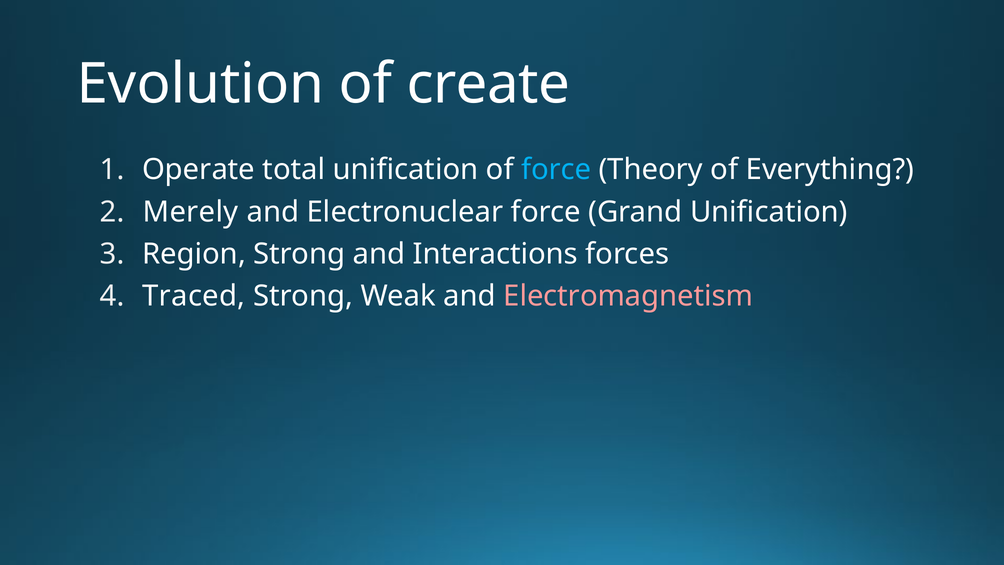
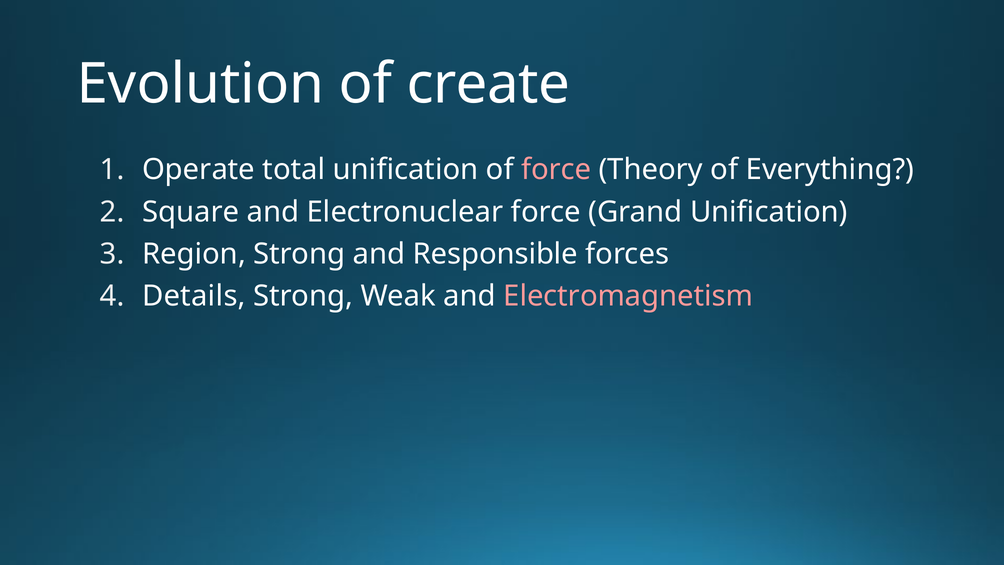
force colour: light blue -> pink (556, 170)
Merely: Merely -> Square (191, 212)
Interactions: Interactions -> Responsible (495, 254)
Traced: Traced -> Details (194, 296)
